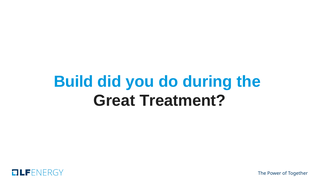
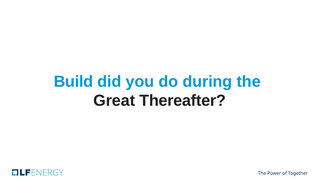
Treatment: Treatment -> Thereafter (183, 101)
